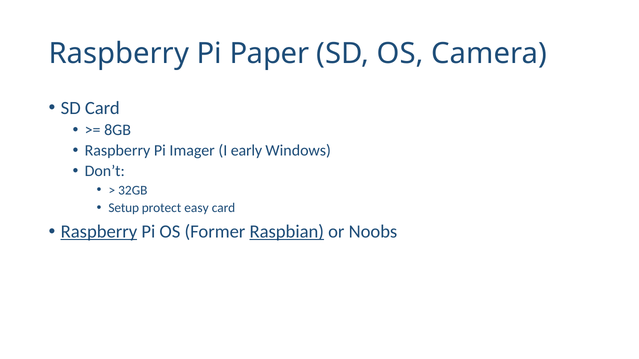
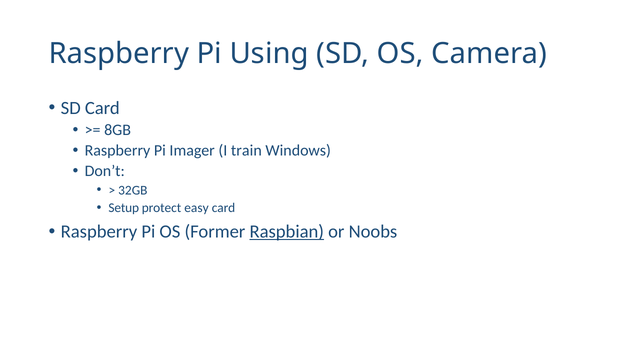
Paper: Paper -> Using (269, 54)
early: early -> train (246, 151)
Raspberry underline: present -> none (99, 232)
